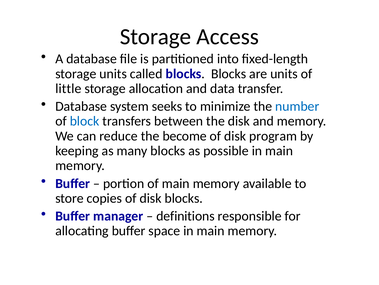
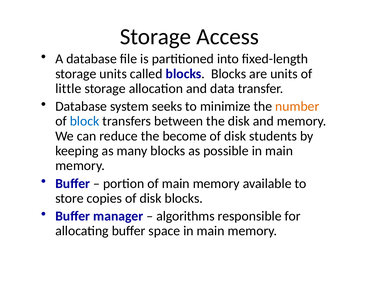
number colour: blue -> orange (297, 106)
program: program -> students (273, 136)
definitions: definitions -> algorithms (186, 216)
